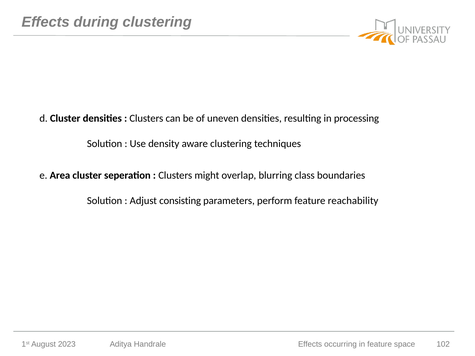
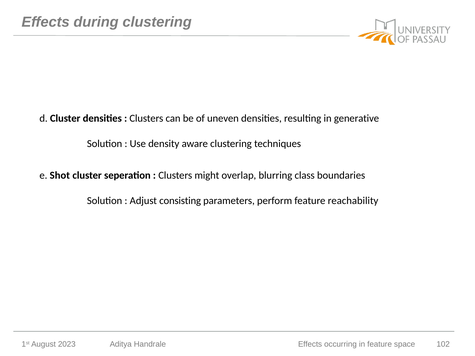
processing: processing -> generative (356, 118)
Area: Area -> Shot (60, 175)
